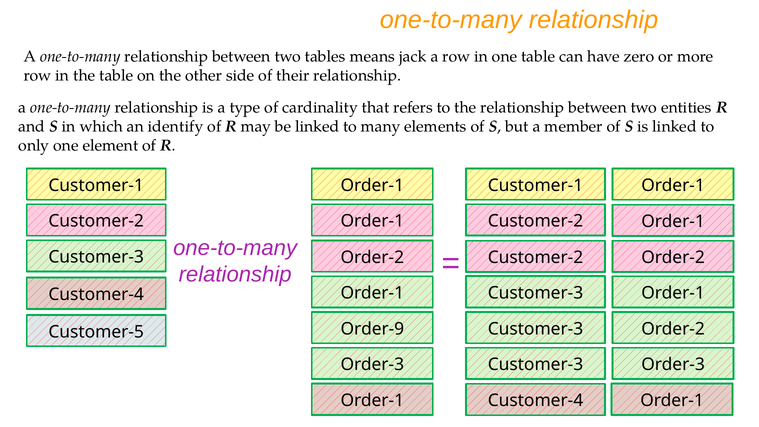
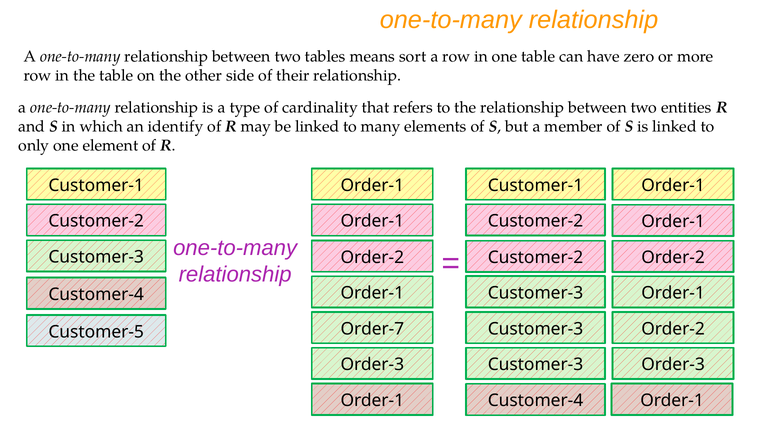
jack: jack -> sort (413, 56)
Order-9: Order-9 -> Order-7 (372, 329)
